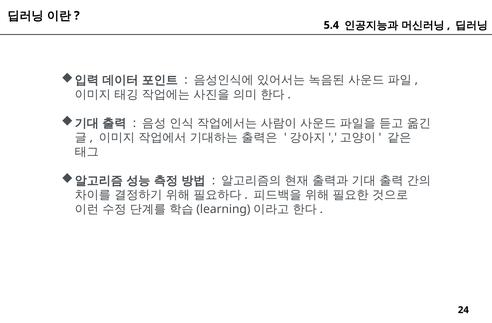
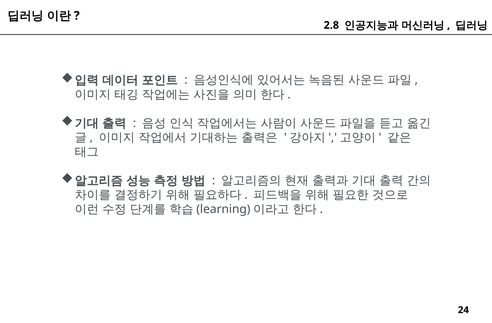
5.4: 5.4 -> 2.8 (331, 25)
